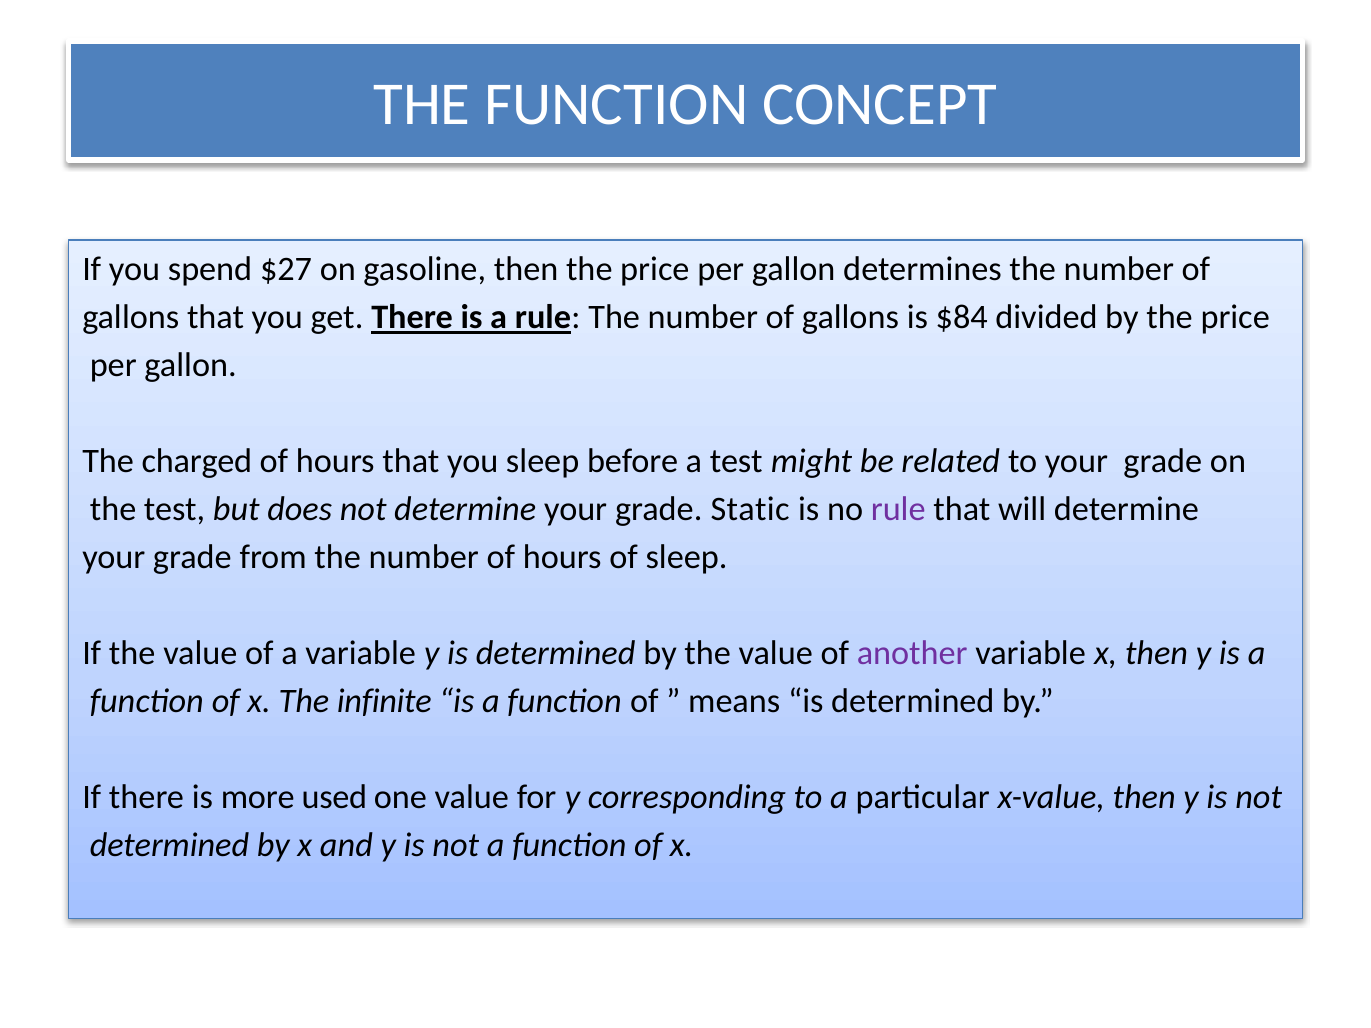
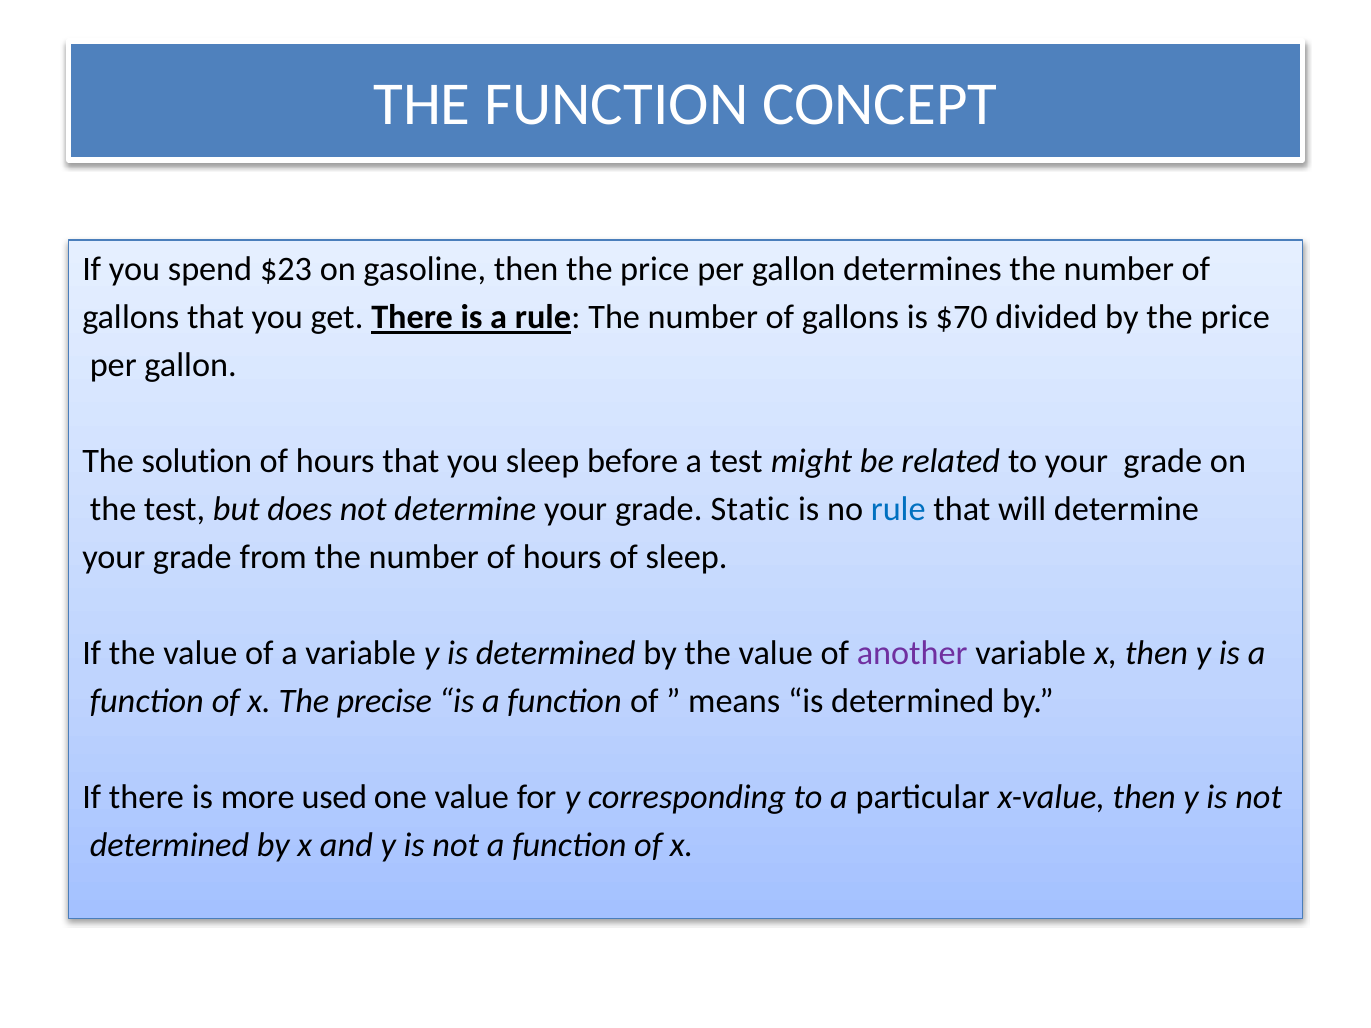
$27: $27 -> $23 (286, 270)
$84: $84 -> $70 (962, 318)
charged: charged -> solution (197, 462)
rule colour: purple -> blue (898, 510)
infinite: infinite -> precise (384, 702)
